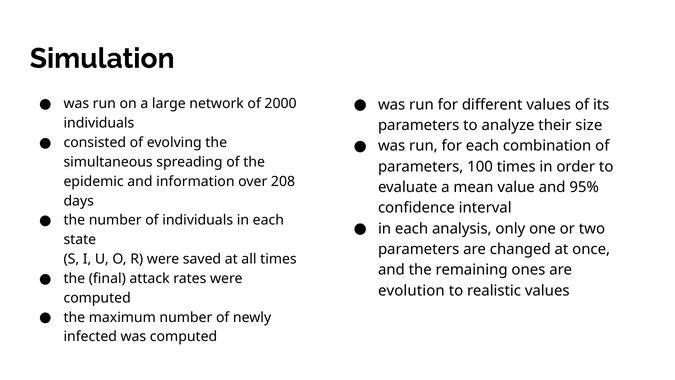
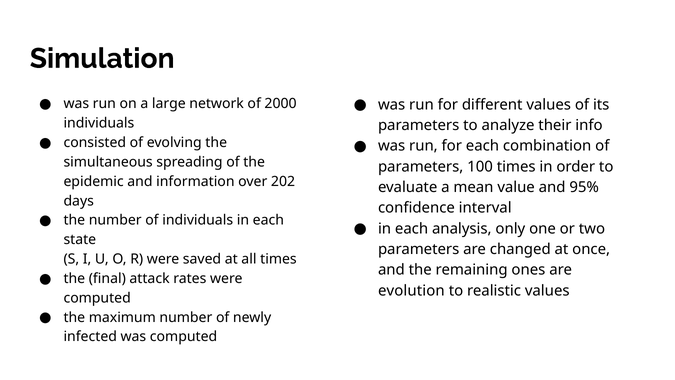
size: size -> info (589, 125)
208: 208 -> 202 (283, 181)
